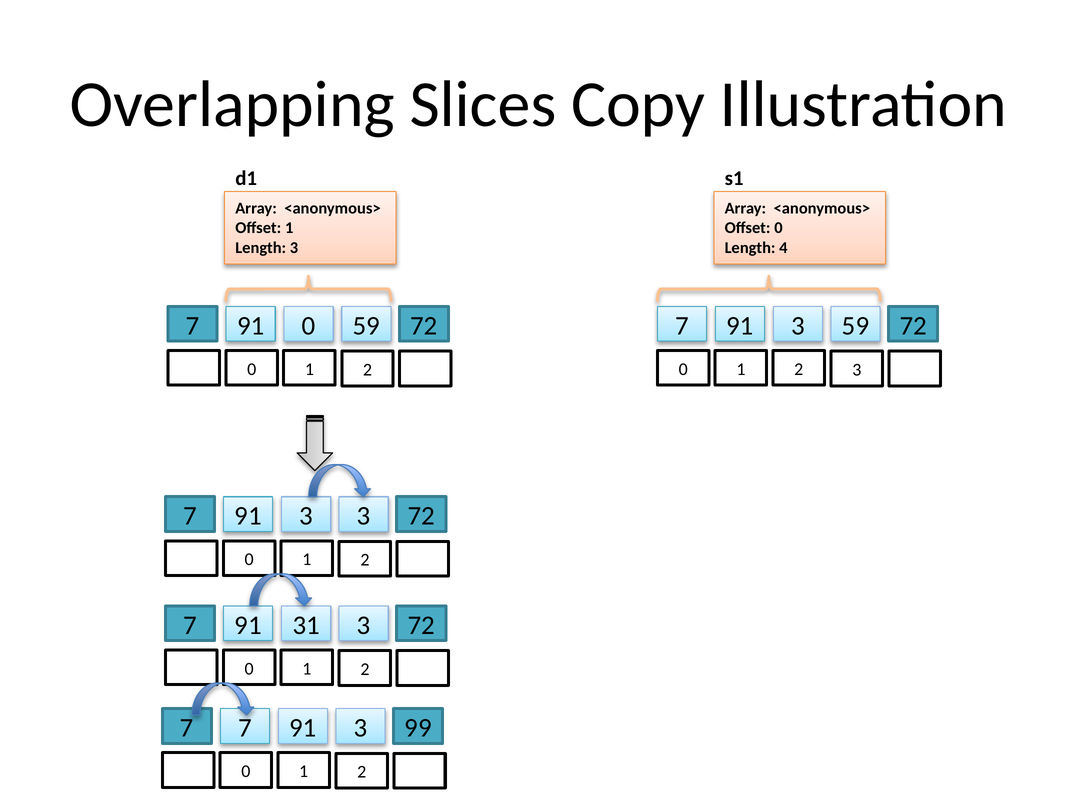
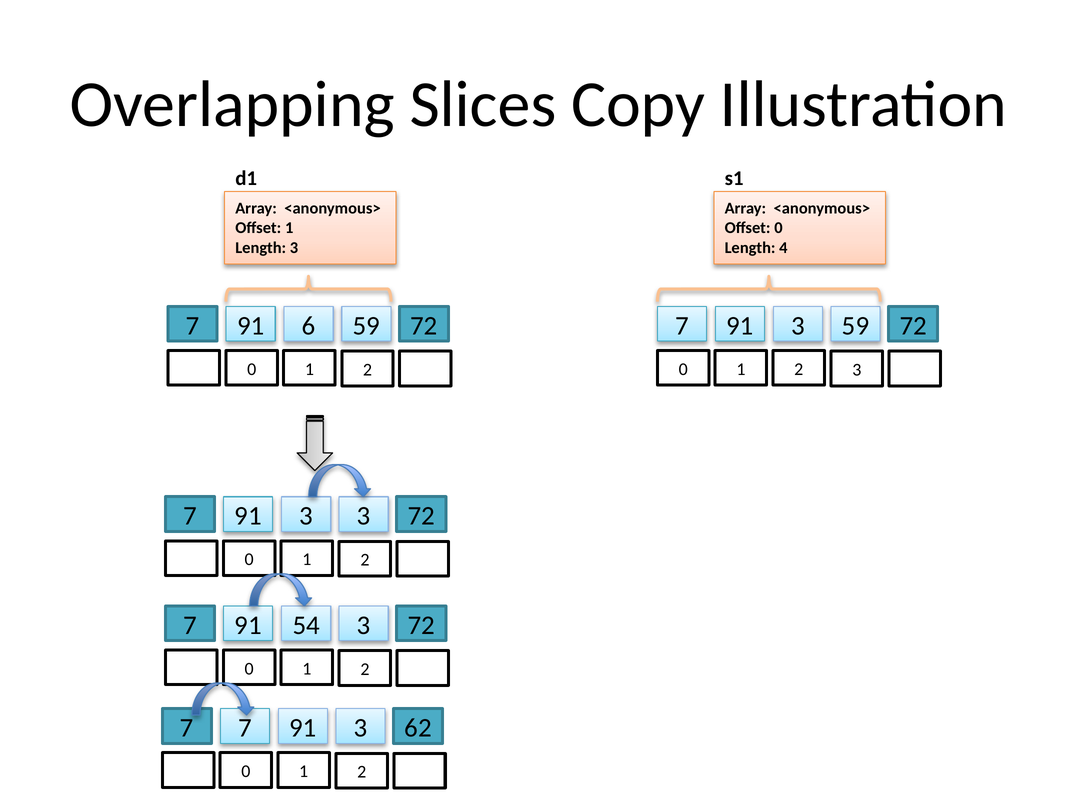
91 0: 0 -> 6 (309, 326)
31: 31 -> 54 (306, 626)
99: 99 -> 62 (418, 728)
